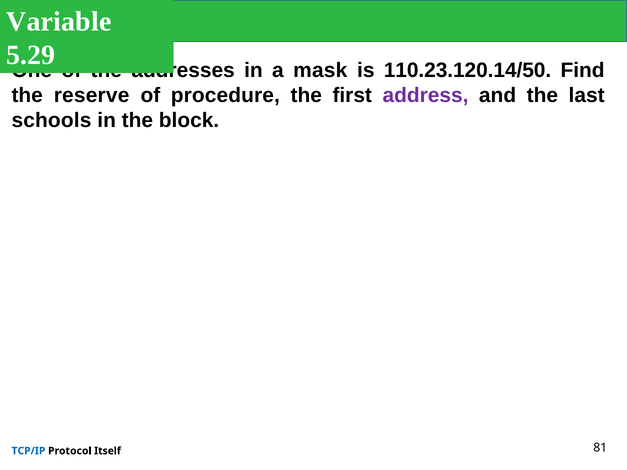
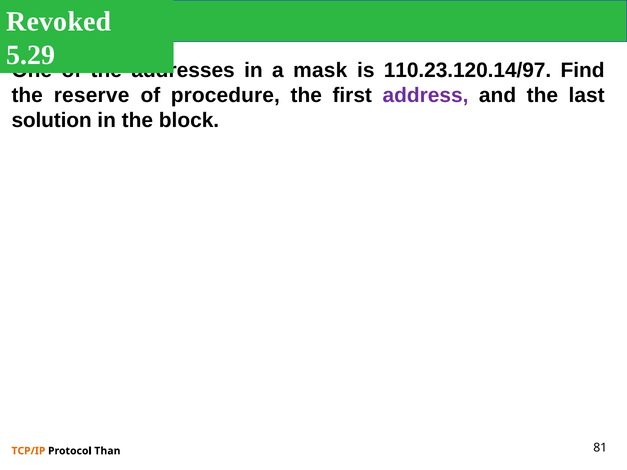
Variable: Variable -> Revoked (59, 22)
110.23.120.14/50: 110.23.120.14/50 -> 110.23.120.14/97 (468, 70)
schools: schools -> solution (52, 121)
TCP/IP colour: blue -> orange (28, 451)
Itself: Itself -> Than (107, 451)
